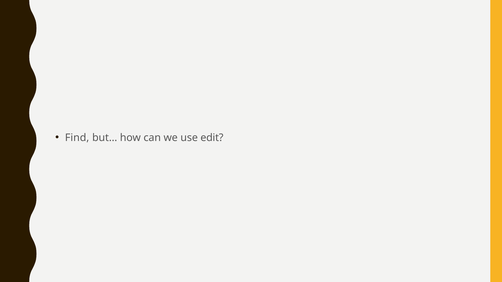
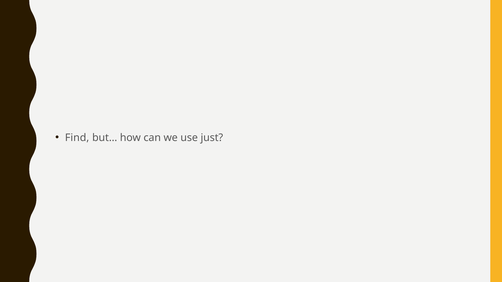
edit: edit -> just (212, 138)
